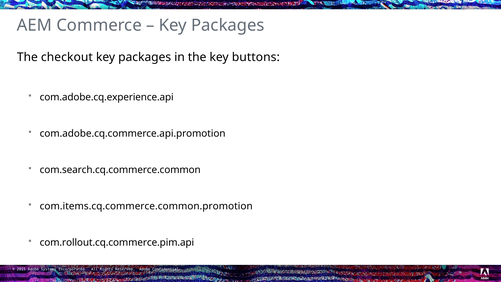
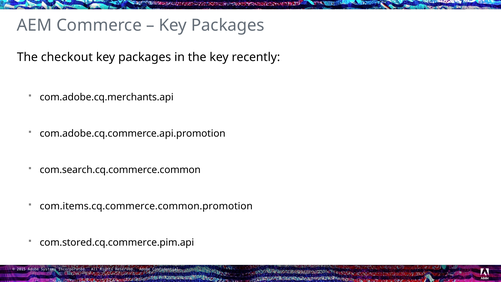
buttons: buttons -> recently (256, 57)
com.adobe.cq.experience.api: com.adobe.cq.experience.api -> com.adobe.cq.merchants.api (107, 97)
com.rollout.cq.commerce.pim.api: com.rollout.cq.commerce.pim.api -> com.stored.cq.commerce.pim.api (117, 242)
